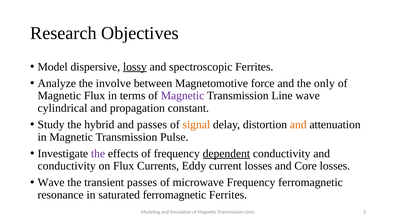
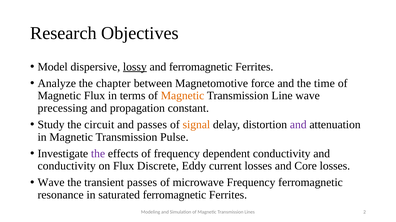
and spectroscopic: spectroscopic -> ferromagnetic (201, 67)
involve: involve -> chapter (113, 84)
only: only -> time (324, 84)
Magnetic colour: purple -> orange (183, 96)
cylindrical: cylindrical -> precessing (62, 108)
hybrid: hybrid -> circuit (99, 125)
and colour: orange -> purple (298, 125)
dependent underline: present -> none (226, 154)
Currents: Currents -> Discrete (158, 166)
